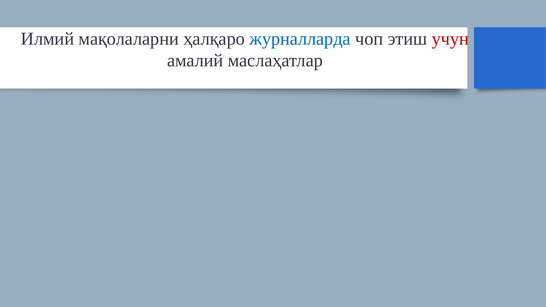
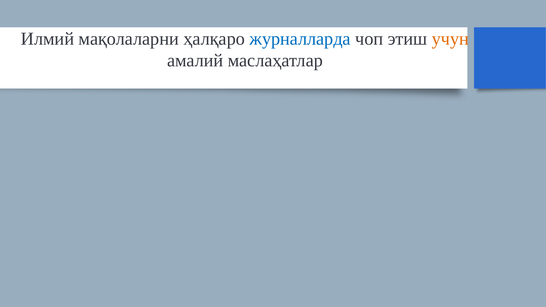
учун colour: red -> orange (450, 39)
